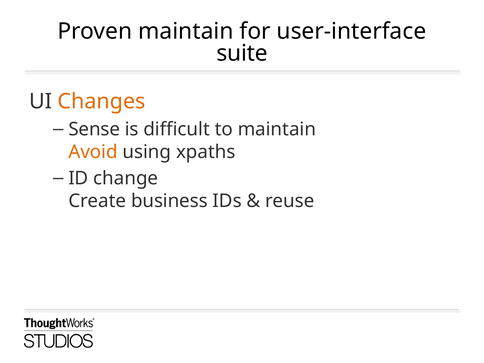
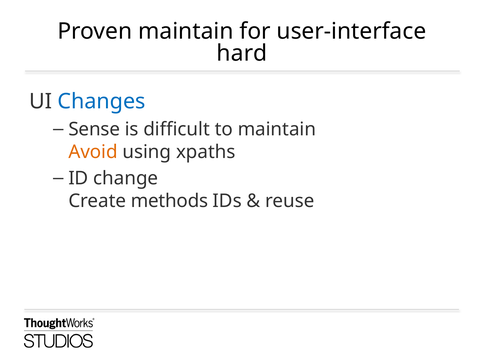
suite: suite -> hard (242, 53)
Changes colour: orange -> blue (102, 102)
business: business -> methods (169, 201)
